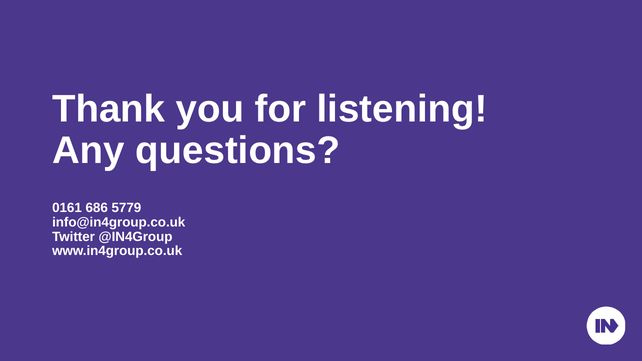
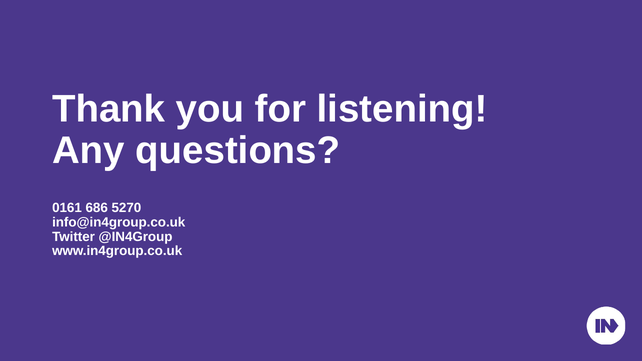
5779: 5779 -> 5270 (126, 208)
